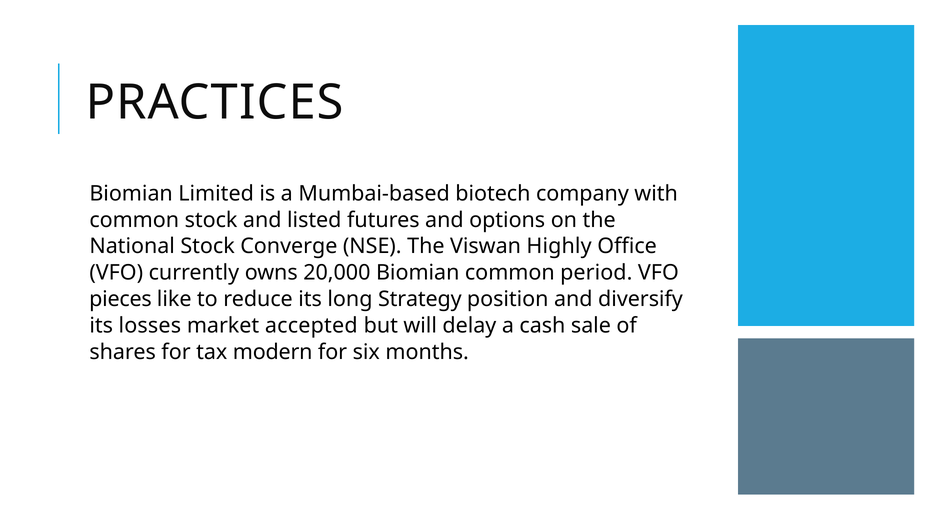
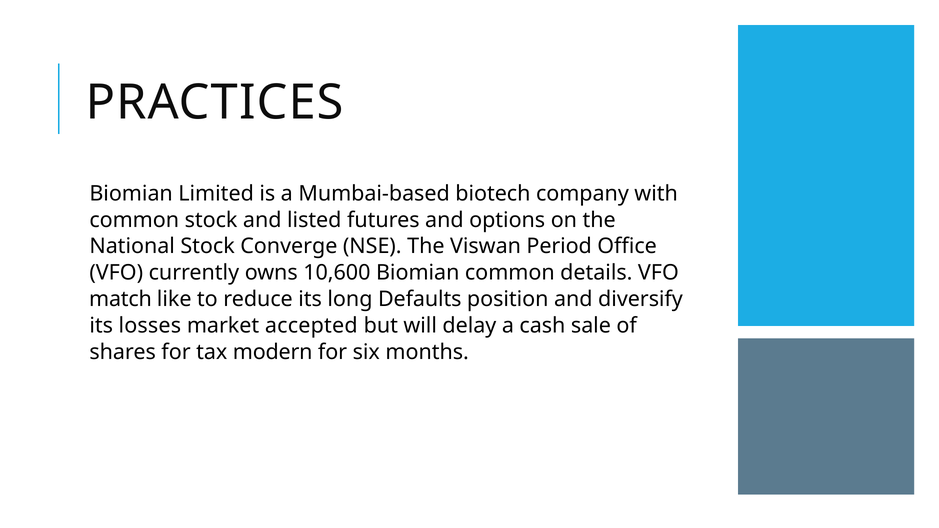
Highly: Highly -> Period (559, 246)
20,000: 20,000 -> 10,600 (337, 273)
period: period -> details (596, 273)
pieces: pieces -> match (120, 299)
Strategy: Strategy -> Defaults (420, 299)
